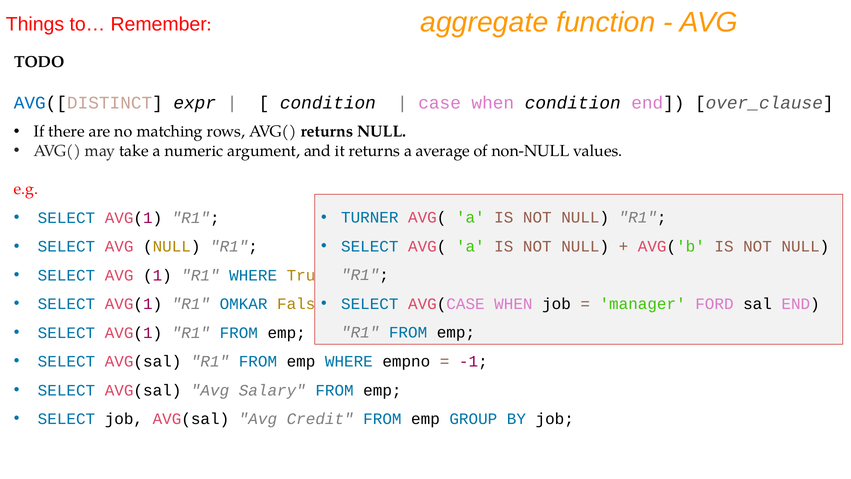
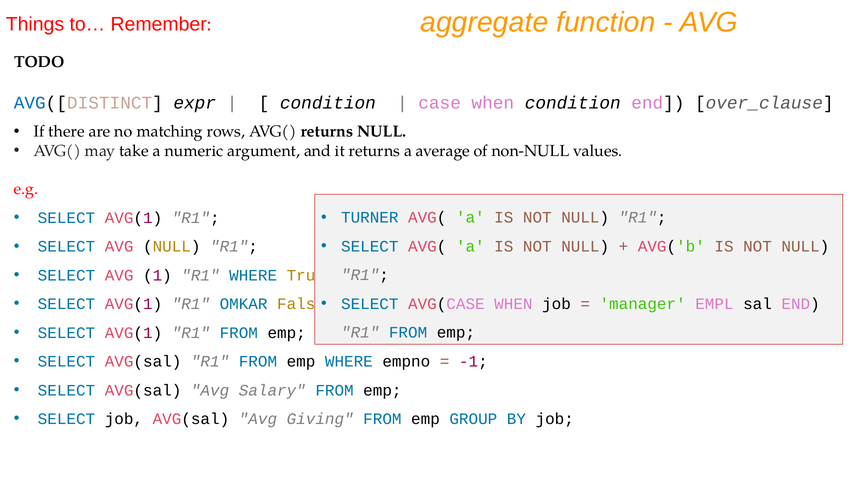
FORD: FORD -> EMPL (714, 304)
Credit: Credit -> Giving (320, 419)
